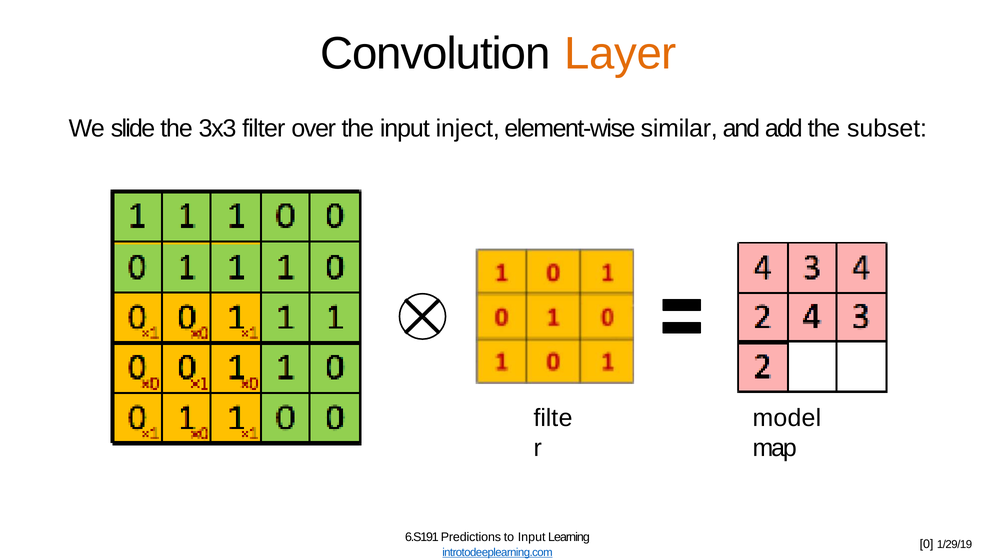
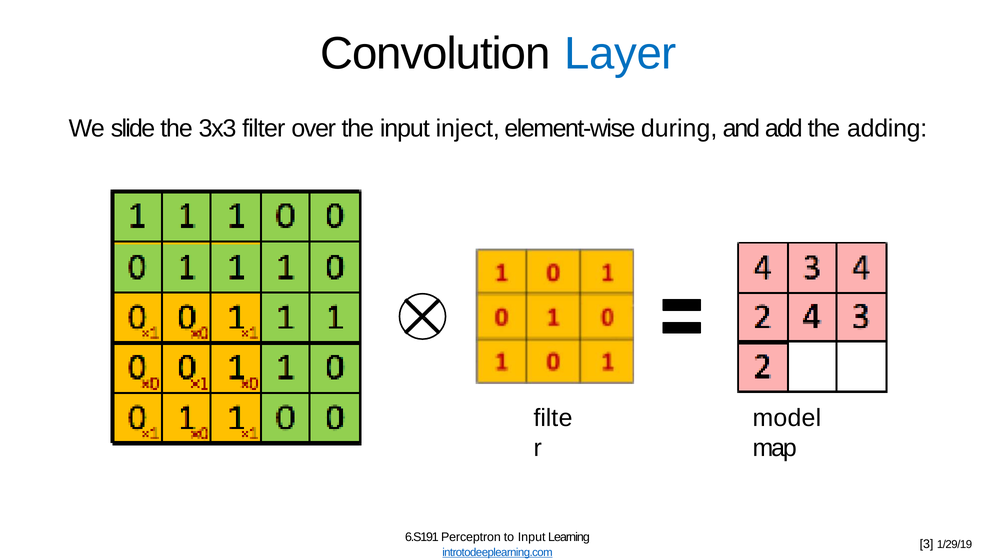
Layer colour: orange -> blue (621, 54)
similar: similar -> during (679, 129)
subset: subset -> adding (887, 129)
Predictions: Predictions -> Perceptron (471, 537)
0: 0 -> 3 (927, 544)
